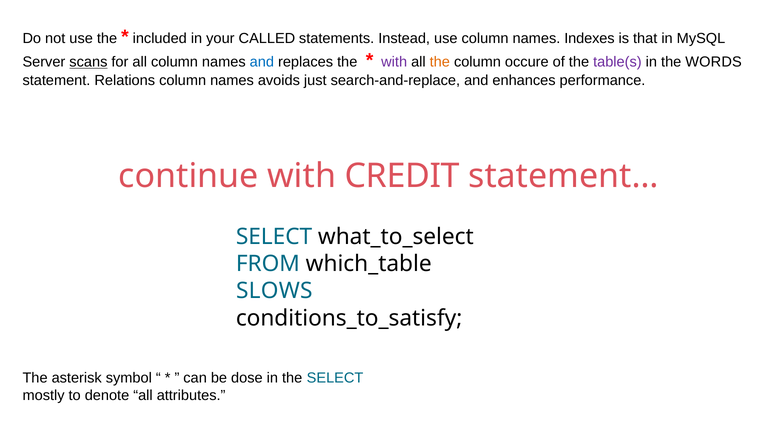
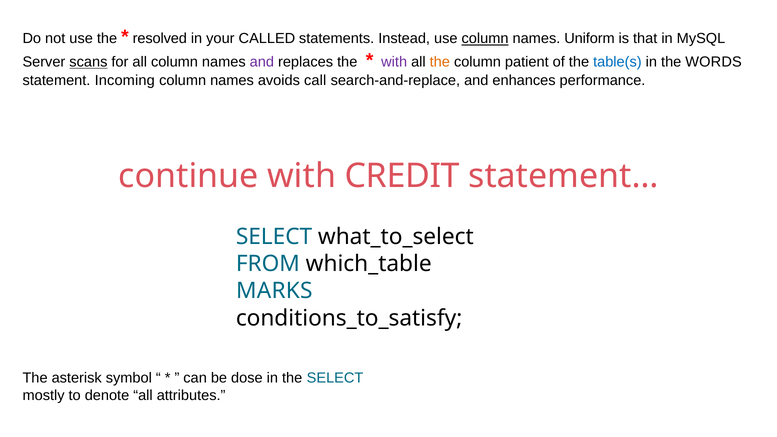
included: included -> resolved (160, 39)
column underline: none -> present (485, 39)
Indexes: Indexes -> Uniform (589, 39)
and colour: blue -> purple (262, 62)
occure: occure -> patient (527, 62)
table(s colour: purple -> blue (617, 62)
Relations: Relations -> Incoming (125, 80)
just: just -> call (315, 80)
SLOWS: SLOWS -> MARKS (274, 291)
